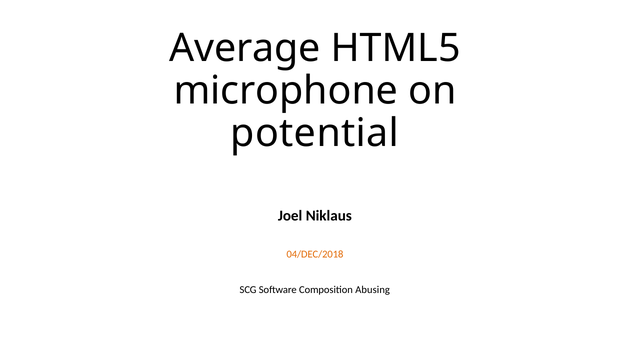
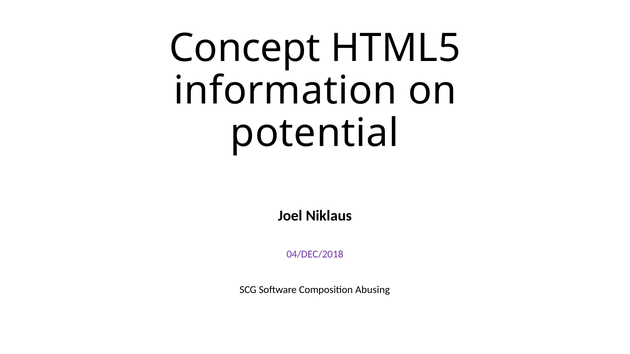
Average: Average -> Concept (245, 48)
microphone: microphone -> information (286, 91)
04/DEC/2018 colour: orange -> purple (315, 254)
